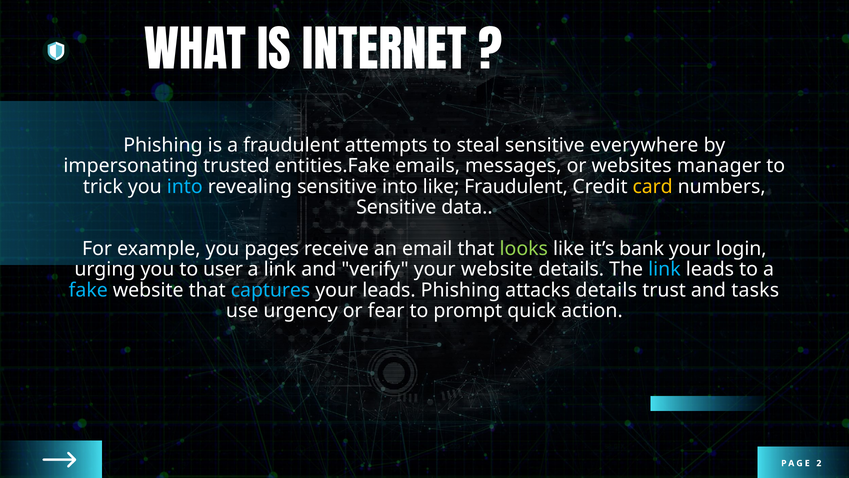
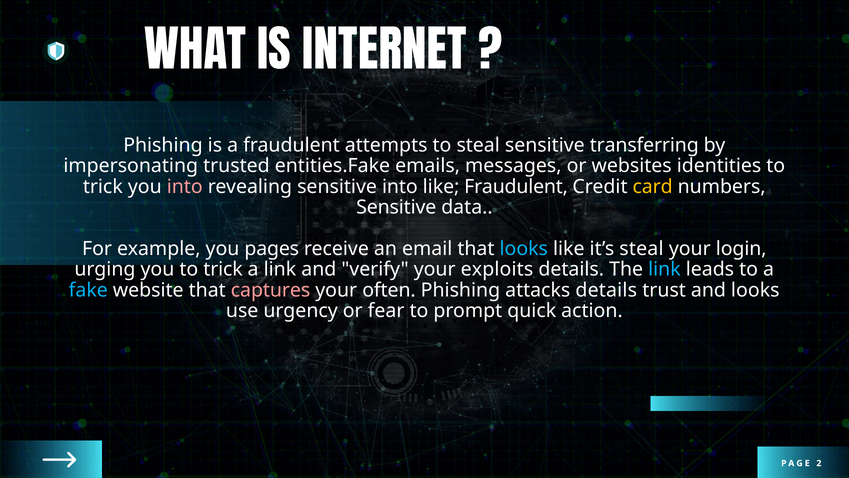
everywhere: everywhere -> transferring (644, 145)
manager: manager -> identities (719, 166)
into colour: light blue -> pink (185, 186)
looks colour: light green -> light blue (524, 249)
it’s bank: bank -> steal (641, 249)
you to user: user -> trick (223, 269)
your website: website -> exploits (497, 269)
captures colour: light blue -> pink (271, 290)
your leads: leads -> often (389, 290)
and tasks: tasks -> looks (755, 290)
